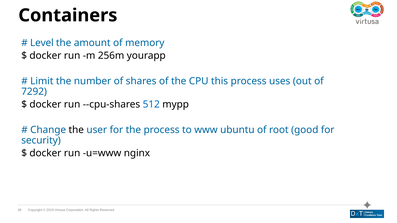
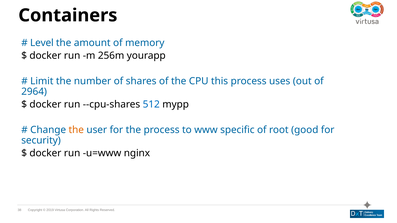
7292: 7292 -> 2964 (34, 92)
the colour: black -> orange (76, 130)
ubuntu: ubuntu -> specific (237, 130)
